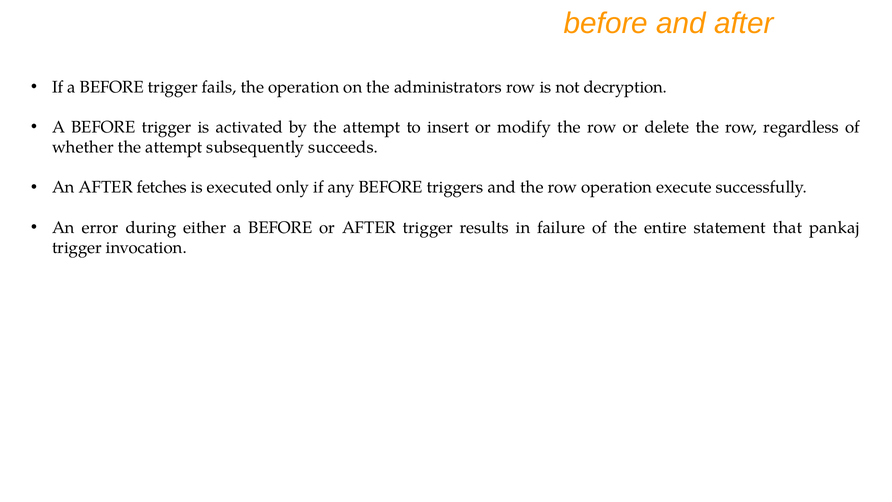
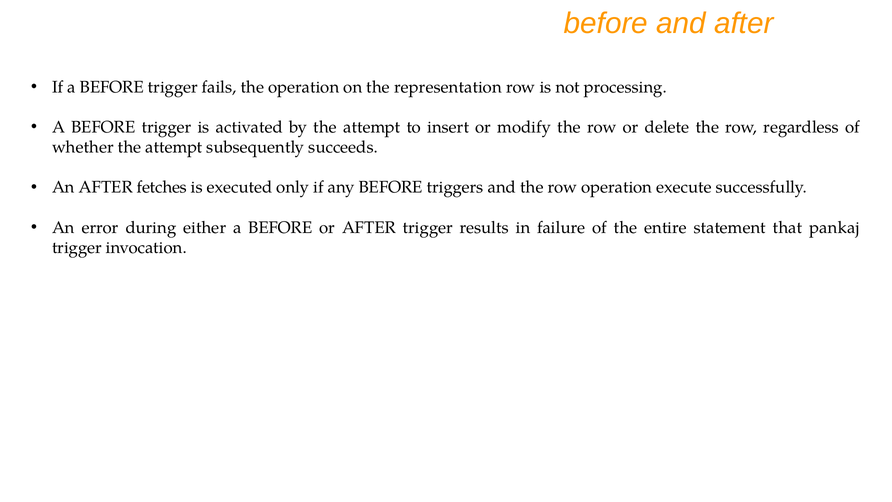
administrators: administrators -> representation (448, 87)
decryption: decryption -> processing (625, 87)
